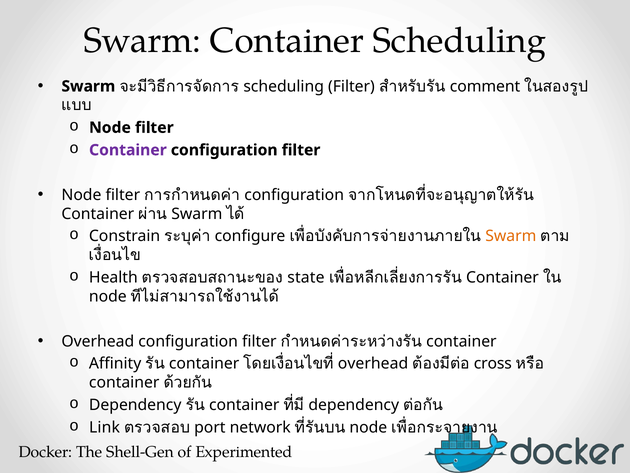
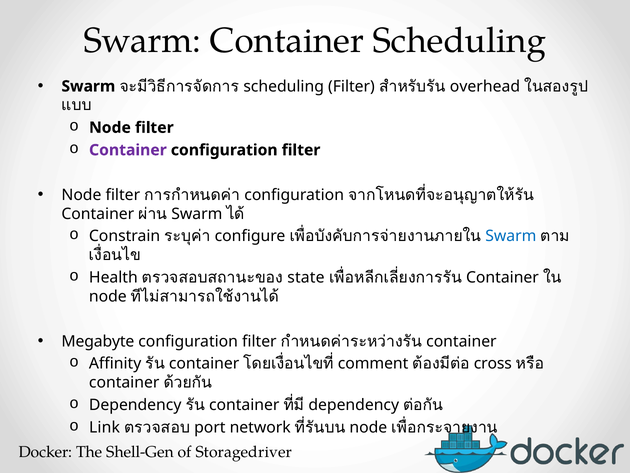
comment: comment -> overhead (485, 86)
Swarm colour: orange -> blue (511, 236)
Overhead: Overhead -> Megabyte (98, 341)
overhead: overhead -> comment (373, 363)
Experimented: Experimented -> Storagedriver (244, 452)
